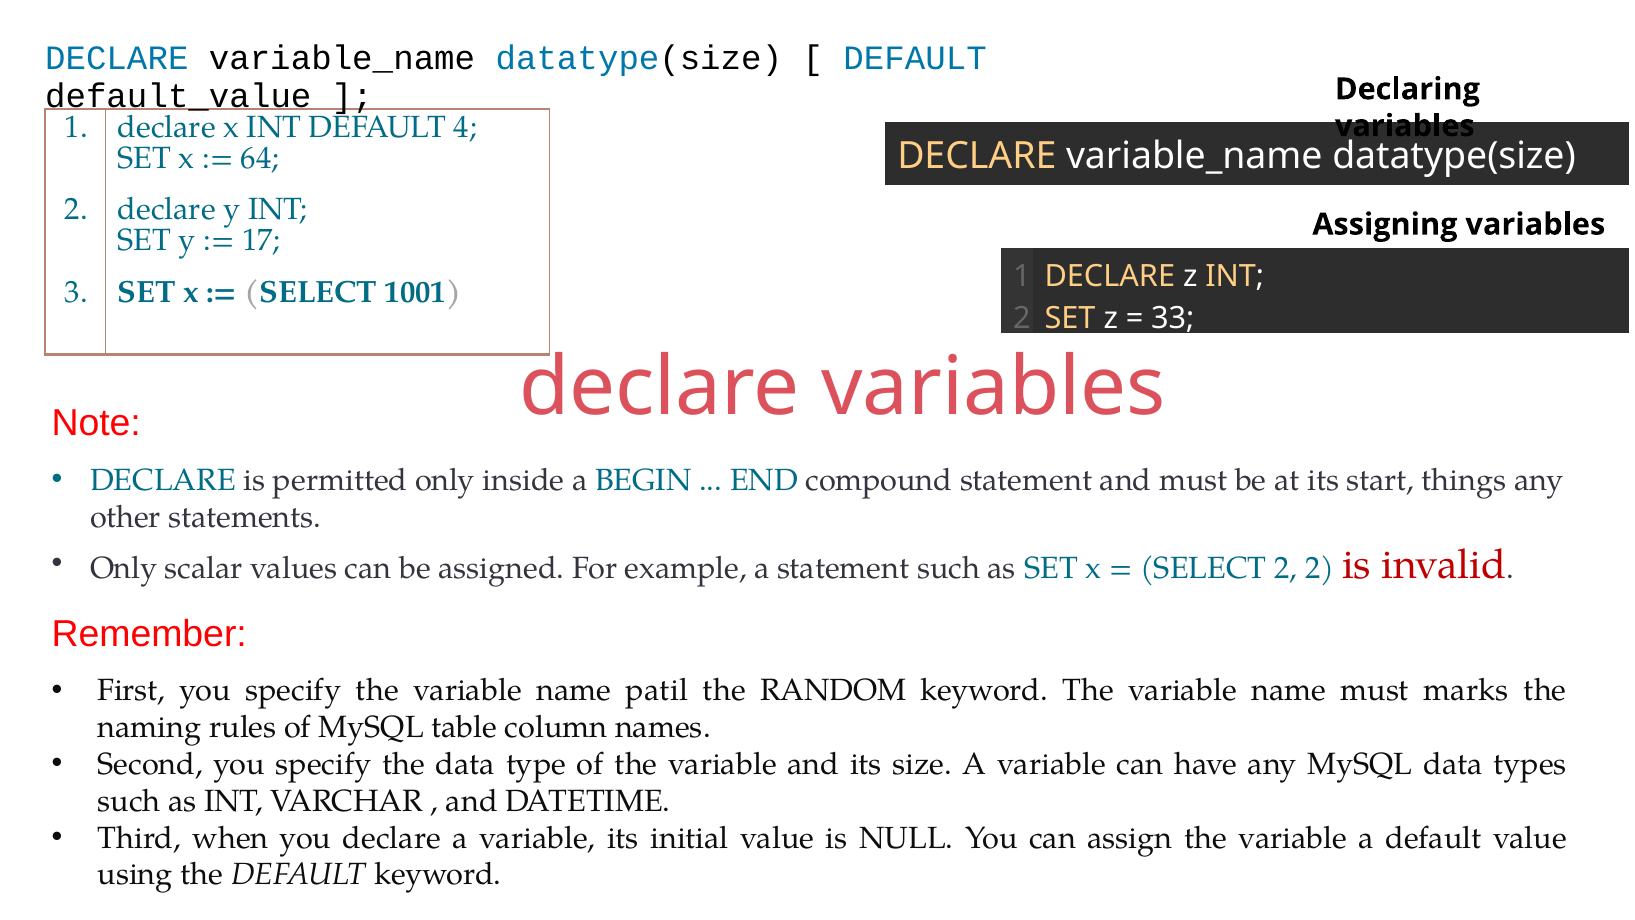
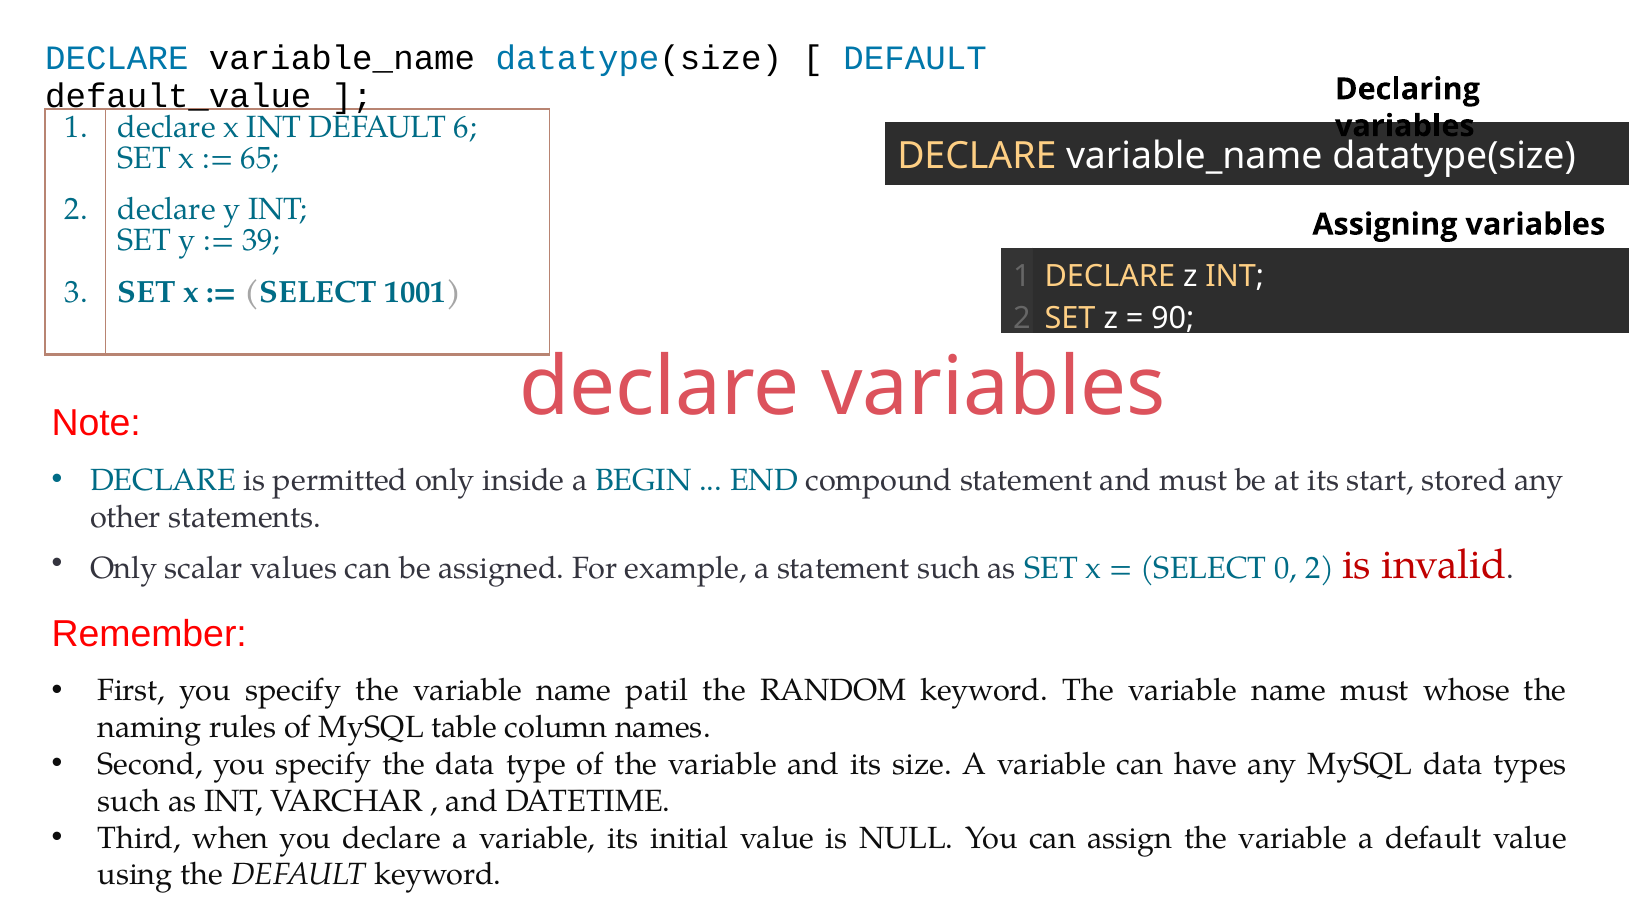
4: 4 -> 6 (465, 127)
64: 64 -> 65 (260, 158)
17: 17 -> 39 (261, 241)
33: 33 -> 90 (1173, 318)
things: things -> stored (1464, 480)
SELECT 2: 2 -> 0 (1286, 568)
marks: marks -> whose (1466, 691)
